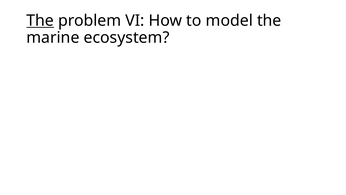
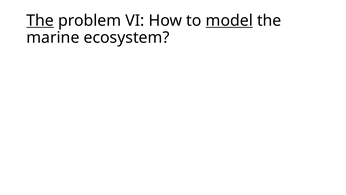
model underline: none -> present (229, 21)
